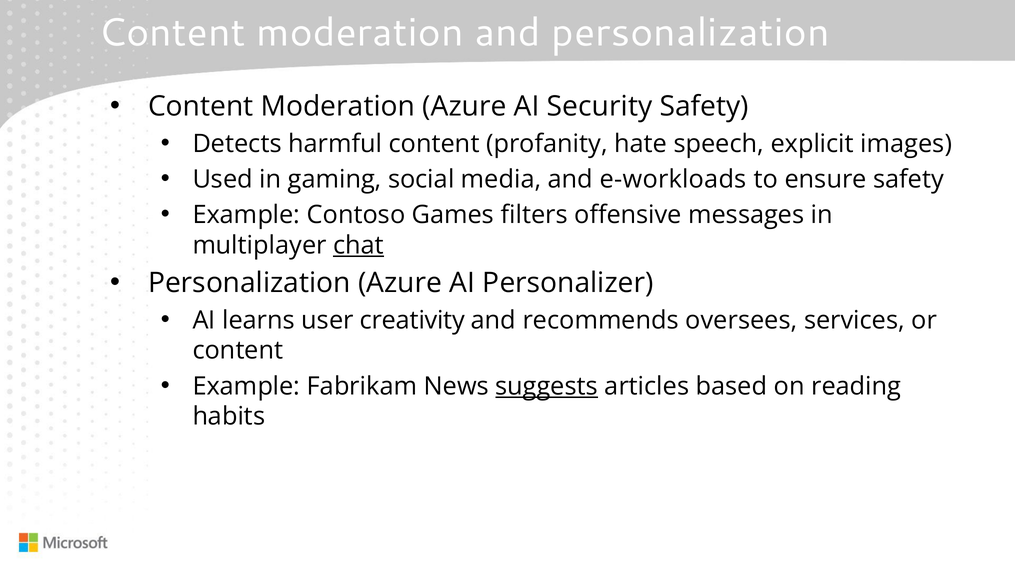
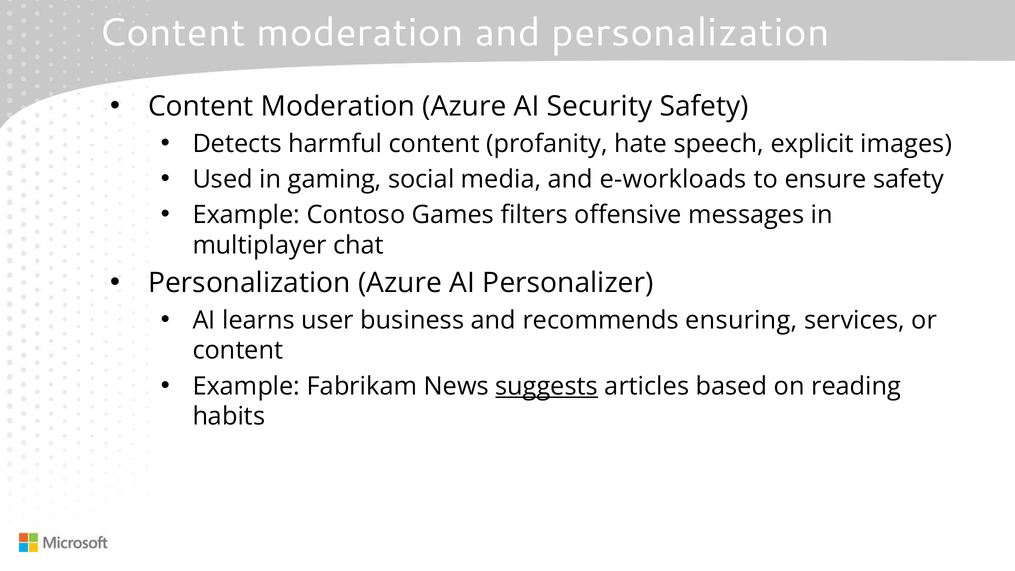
chat underline: present -> none (359, 245)
creativity: creativity -> business (412, 320)
oversees: oversees -> ensuring (741, 320)
